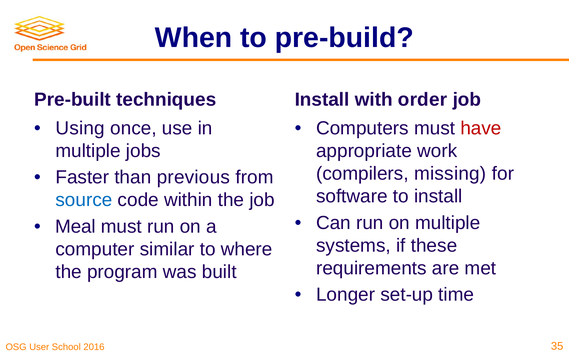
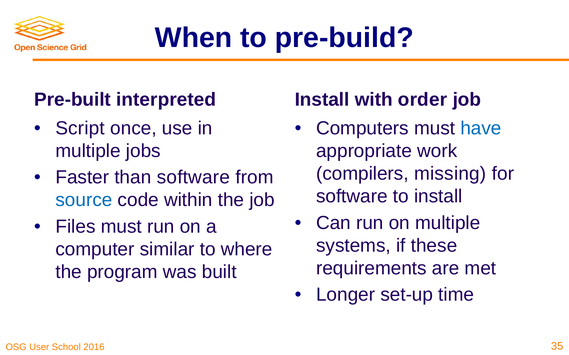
techniques: techniques -> interpreted (166, 100)
Using: Using -> Script (80, 128)
have colour: red -> blue (481, 128)
than previous: previous -> software (193, 178)
Meal: Meal -> Files (76, 227)
